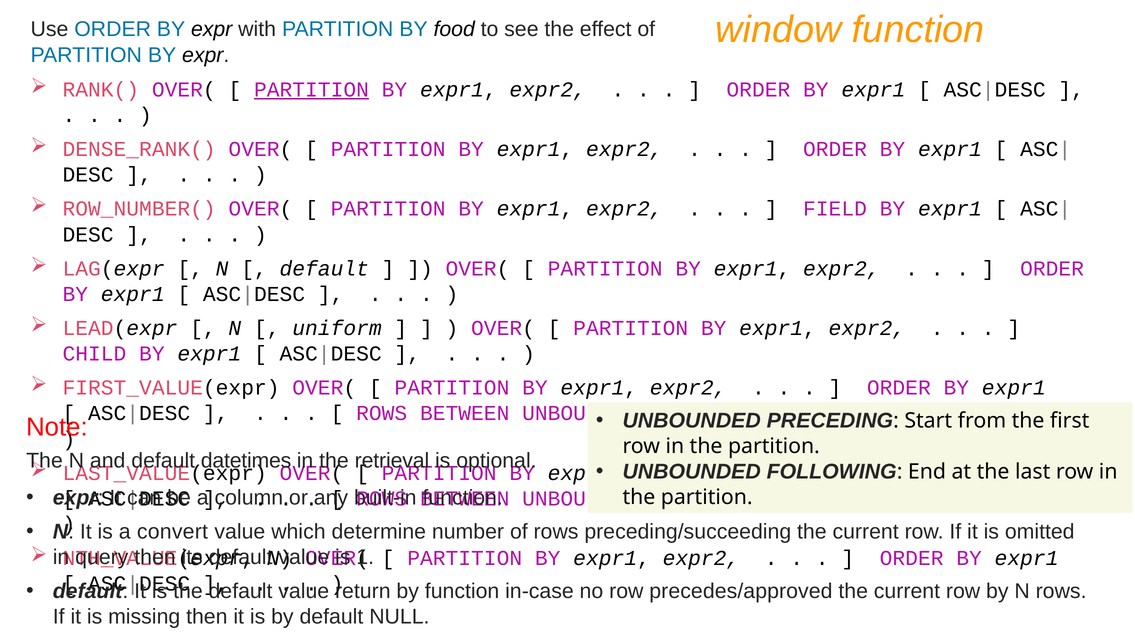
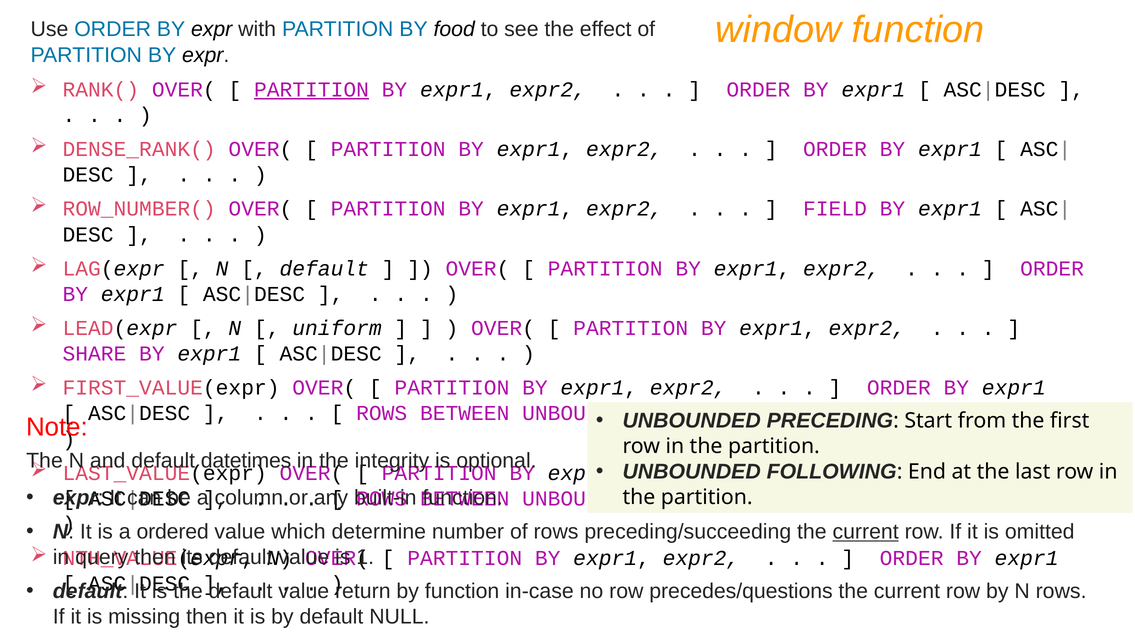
CHILD: CHILD -> SHARE (94, 353)
retrieval: retrieval -> integrity (392, 460)
convert: convert -> ordered (173, 531)
current underline: none -> present (866, 531)
precedes/approved: precedes/approved -> precedes/questions (741, 591)
